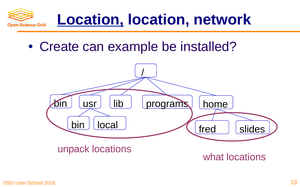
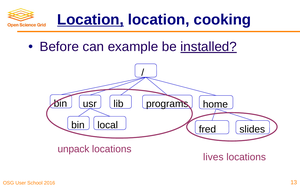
network: network -> cooking (222, 20)
Create: Create -> Before (59, 47)
installed underline: none -> present (209, 47)
what: what -> lives (213, 157)
